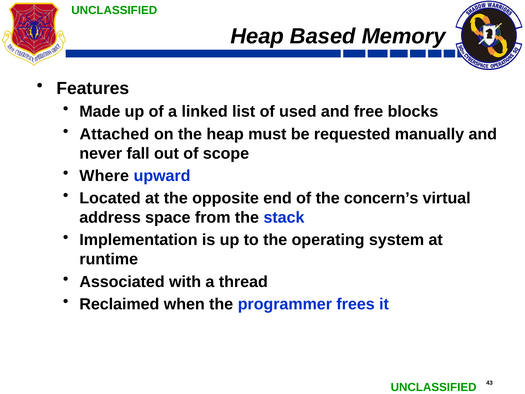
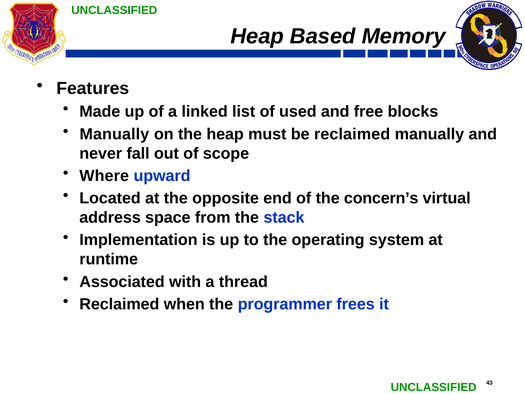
Attached: Attached -> Manually (114, 134)
be requested: requested -> reclaimed (352, 134)
